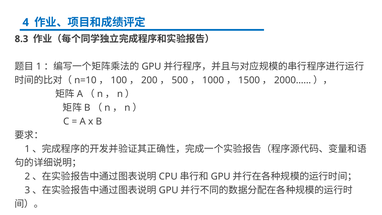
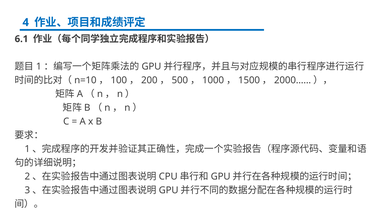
8.3: 8.3 -> 6.1 (21, 39)
